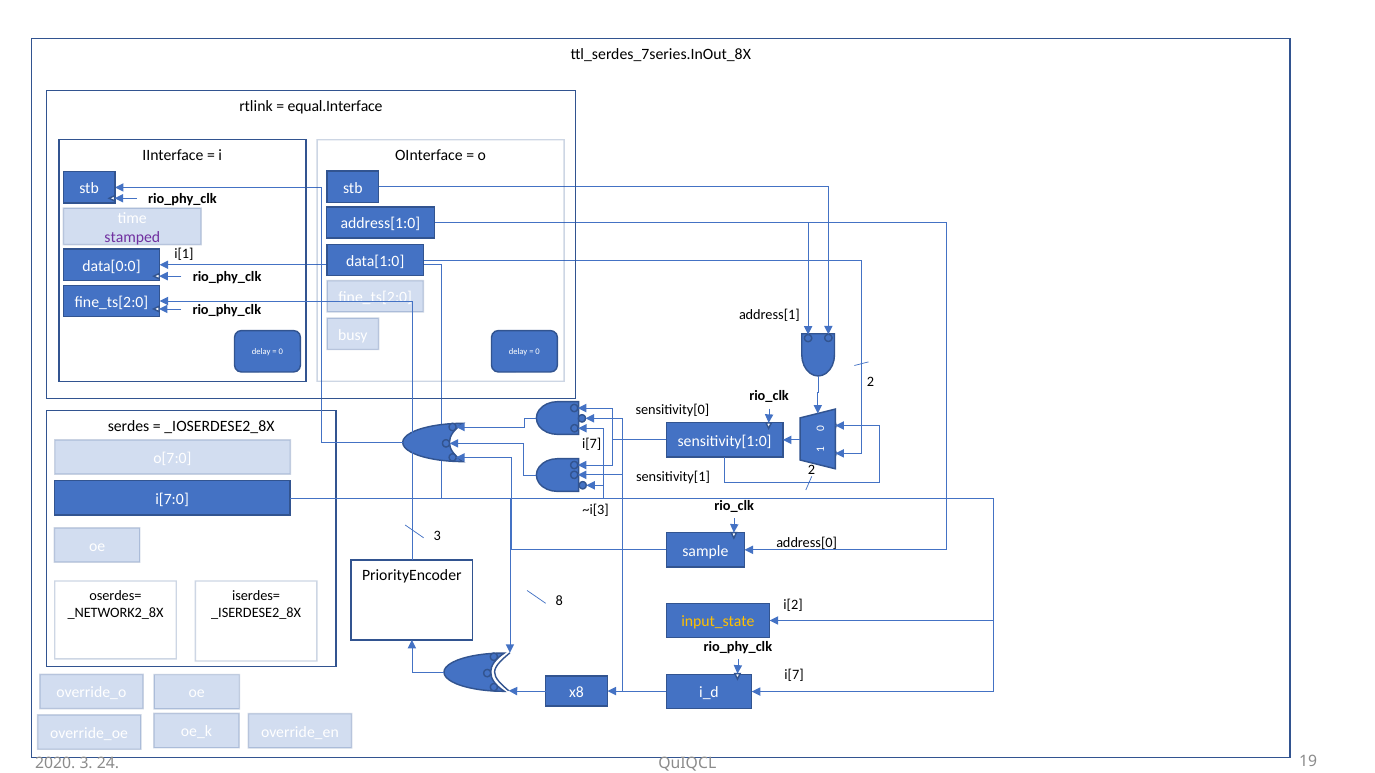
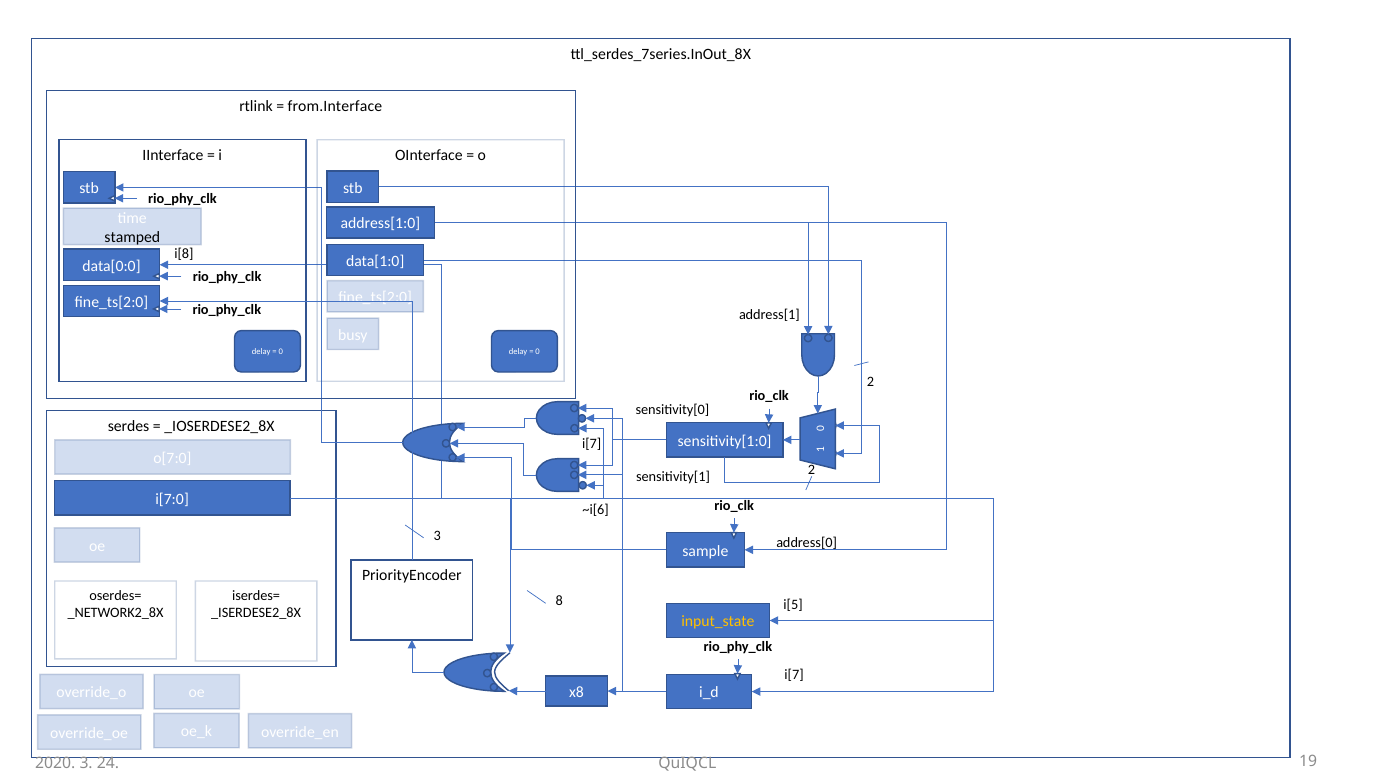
equal.Interface: equal.Interface -> from.Interface (335, 106)
stamped colour: purple -> black (132, 237)
i[1: i[1 -> i[8 (184, 254)
~i[3: ~i[3 -> ~i[6 (596, 510)
i[2: i[2 -> i[5 (793, 605)
